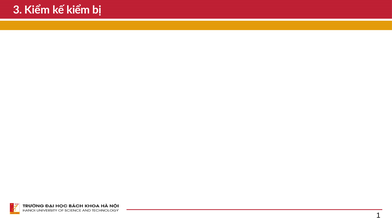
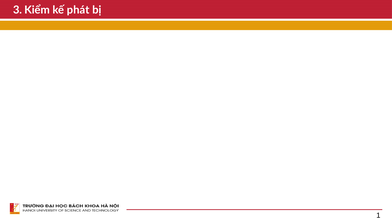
kế kiểm: kiểm -> phát (78, 10)
